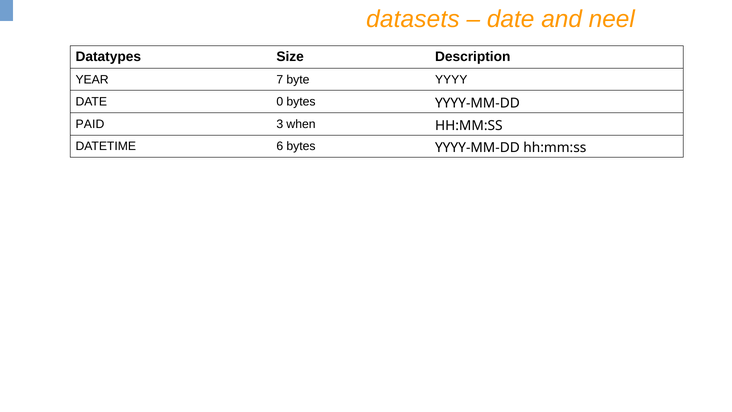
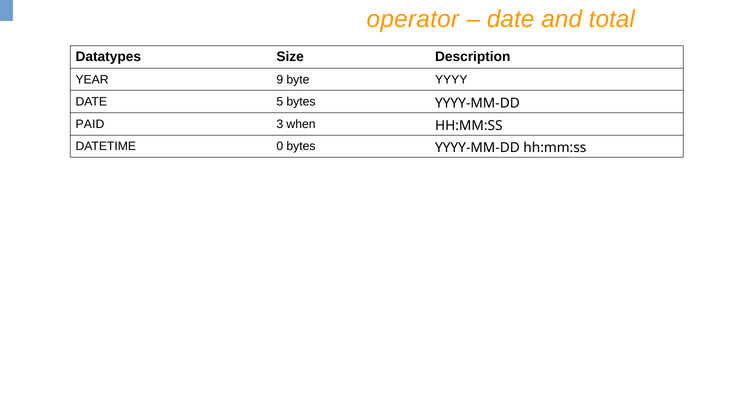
datasets: datasets -> operator (413, 19)
neel: neel -> total (612, 19)
7: 7 -> 9 (280, 79)
0: 0 -> 5 (280, 102)
6: 6 -> 0 (280, 146)
